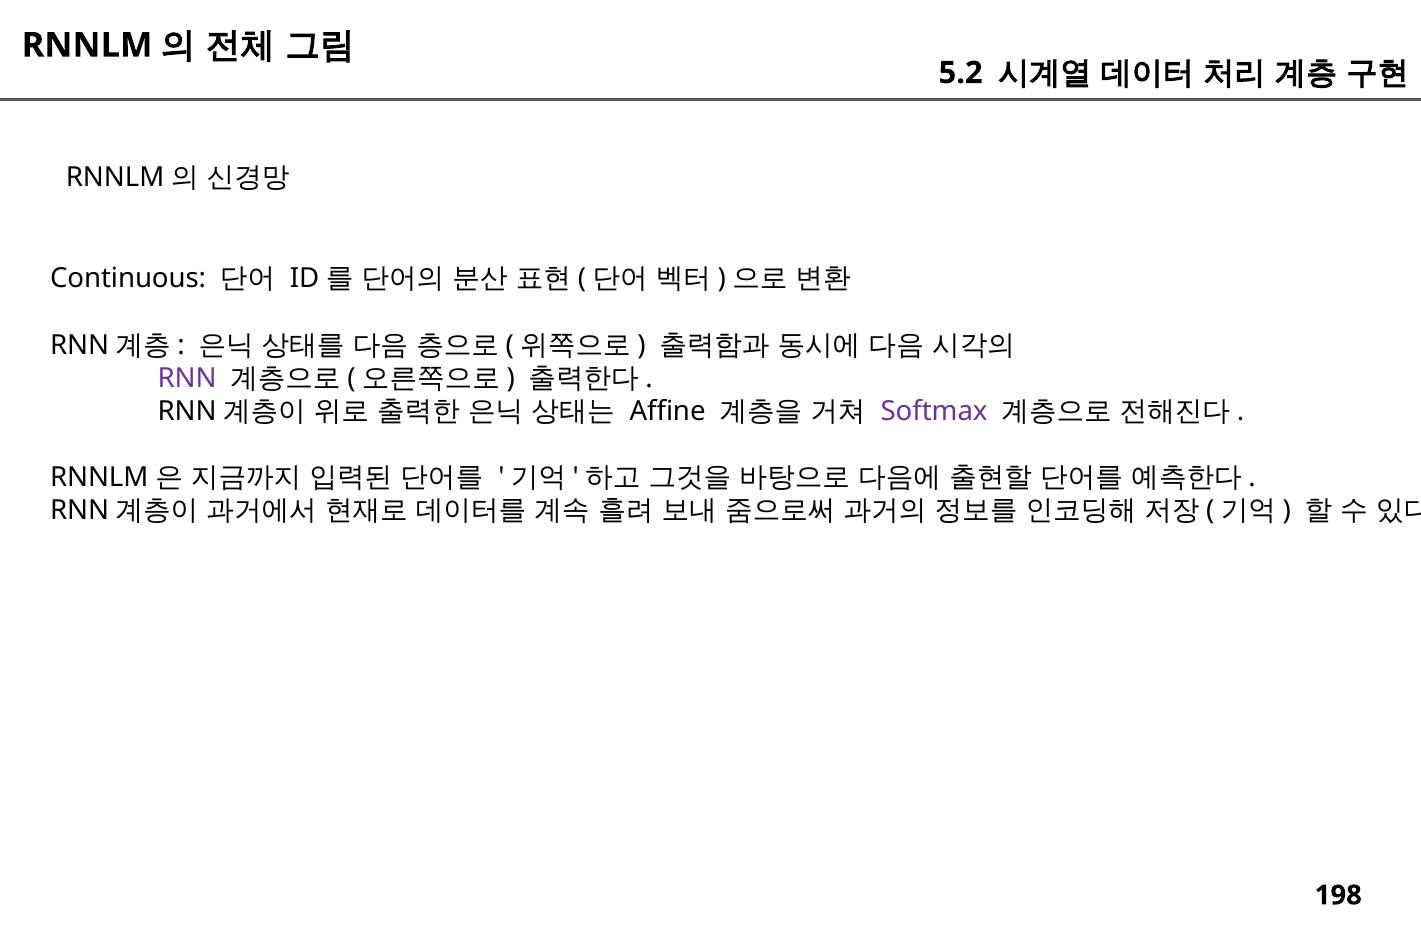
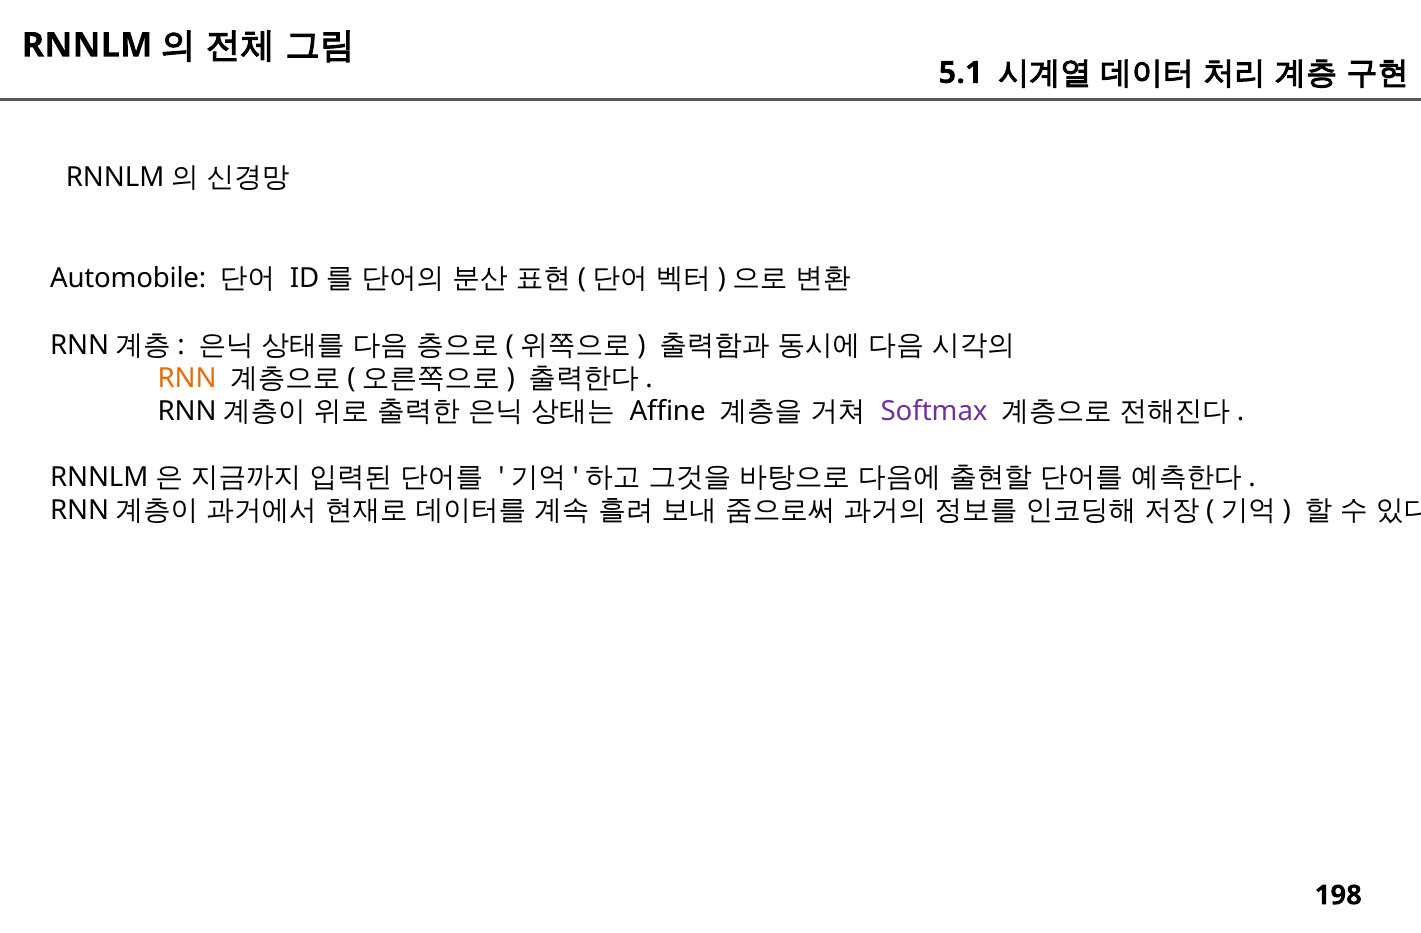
5.2: 5.2 -> 5.1 (961, 73)
Continuous: Continuous -> Automobile (128, 279)
RNN colour: purple -> orange (187, 378)
